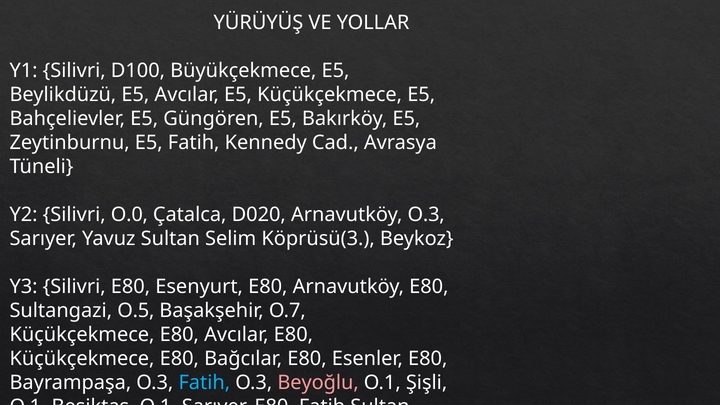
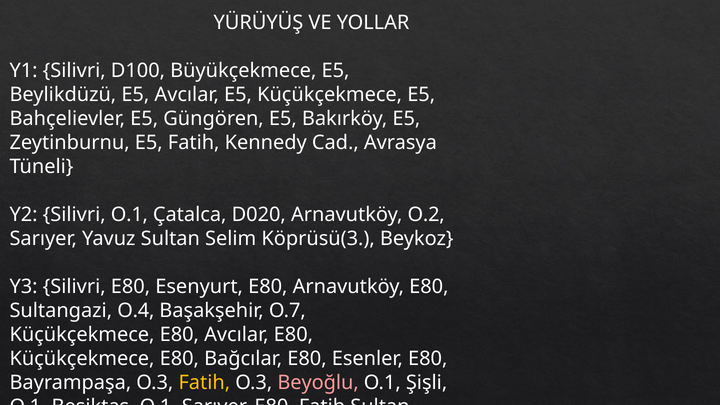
Silivri O.0: O.0 -> O.1 (129, 215)
Arnavutköy O.3: O.3 -> O.2 (426, 215)
O.5: O.5 -> O.4 (136, 311)
Fatih colour: light blue -> yellow (204, 383)
